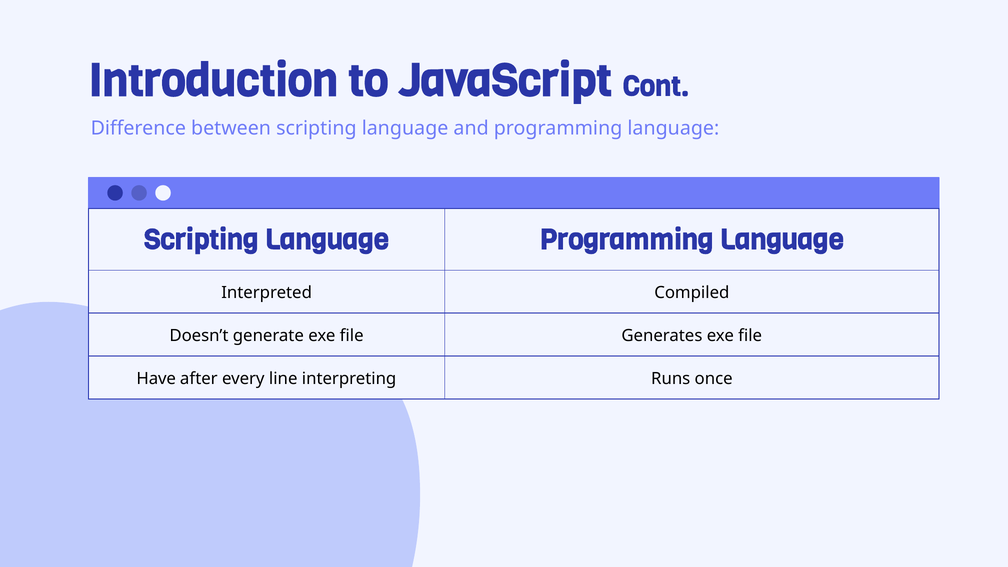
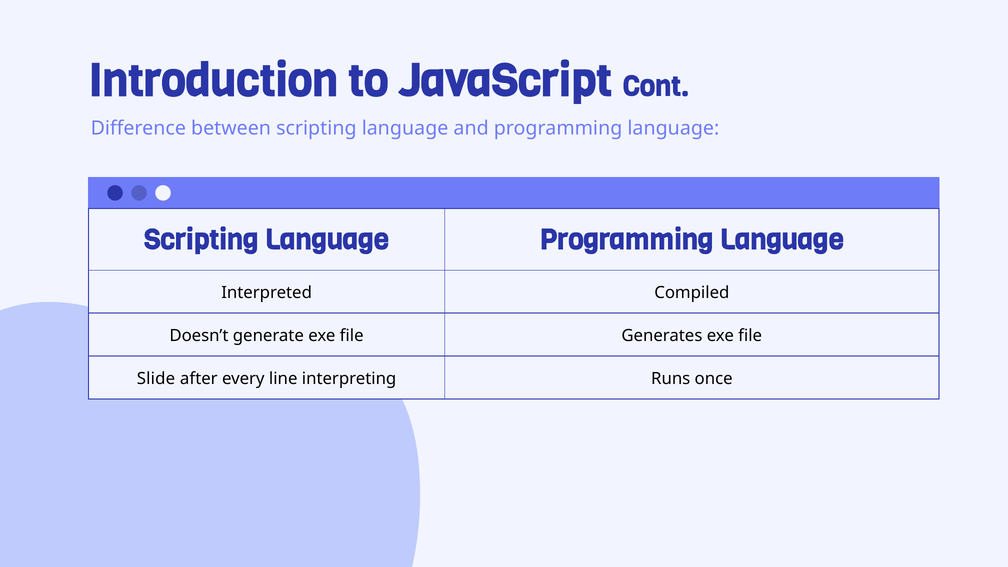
Have: Have -> Slide (156, 379)
